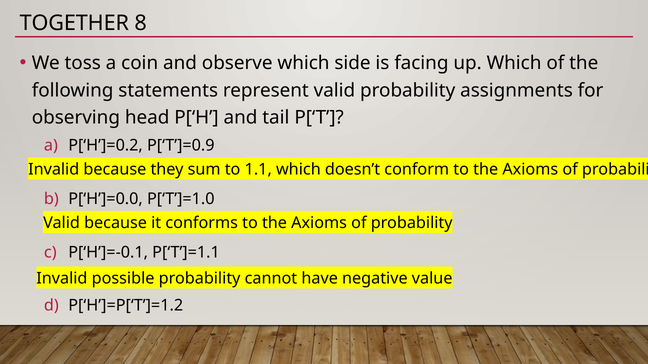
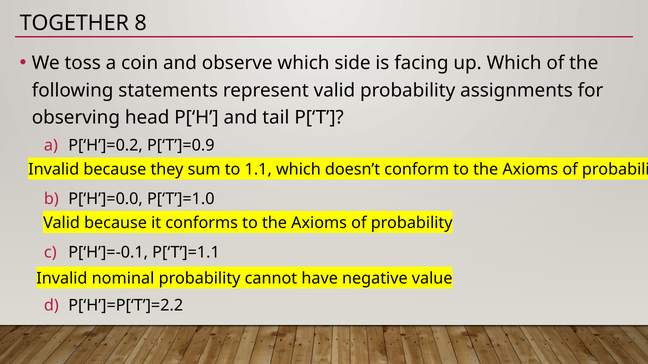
possible: possible -> nominal (123, 279)
P[‘H’]=P[‘T’]=1.2: P[‘H’]=P[‘T’]=1.2 -> P[‘H’]=P[‘T’]=2.2 (126, 306)
